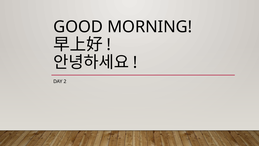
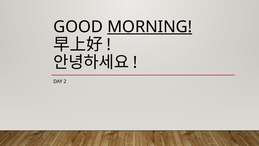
MORNING underline: none -> present (150, 27)
